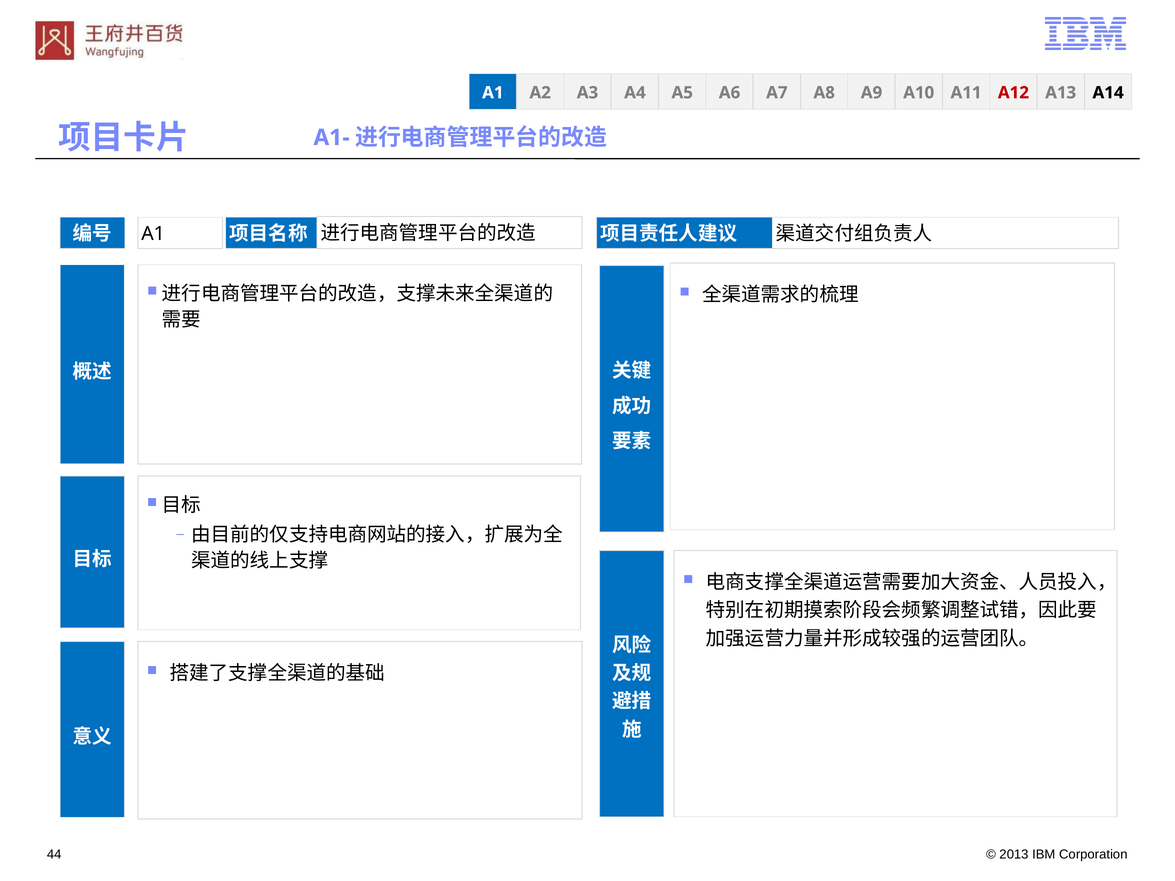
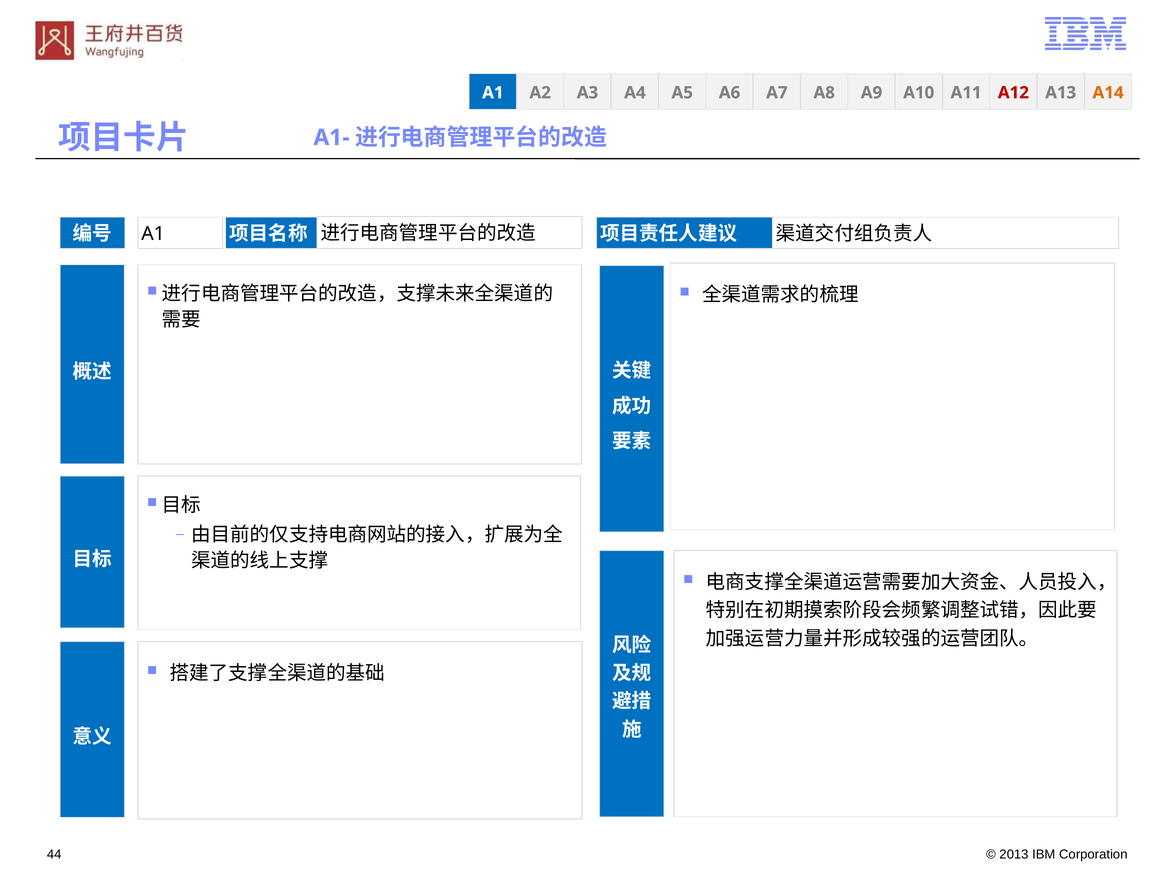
A14 colour: black -> orange (1108, 93)
